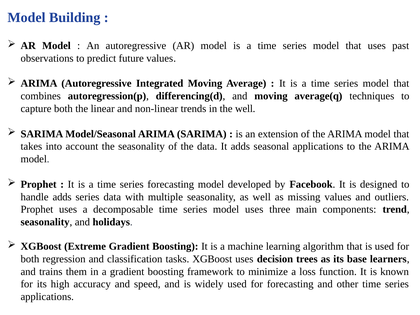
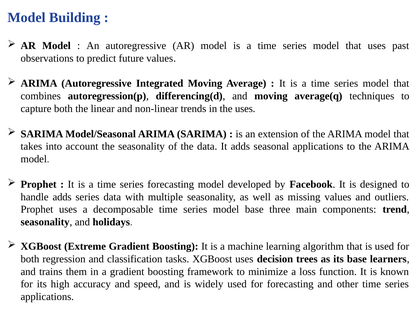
the well: well -> uses (245, 109)
model uses: uses -> base (254, 209)
